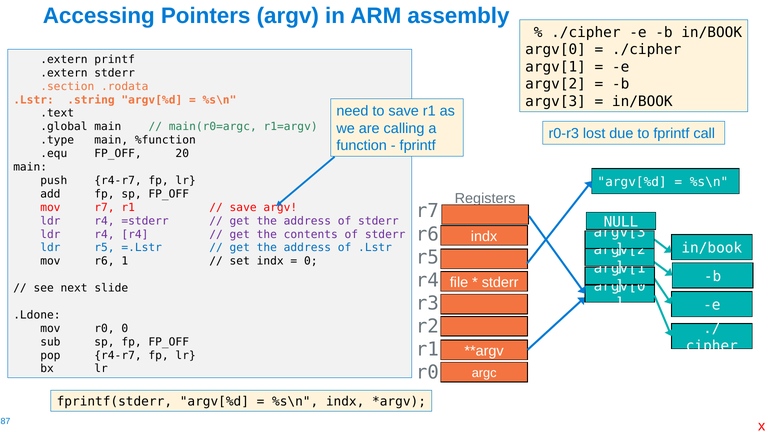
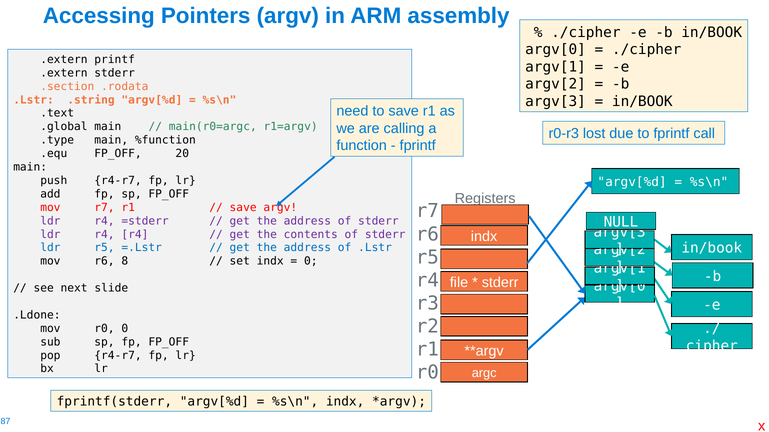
1: 1 -> 8 (125, 262)
